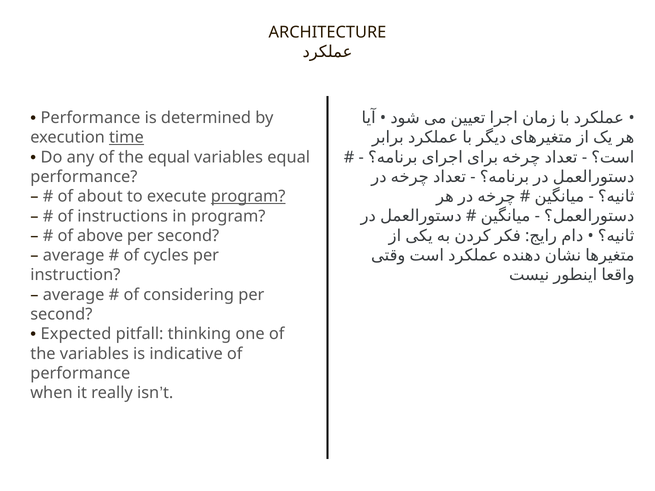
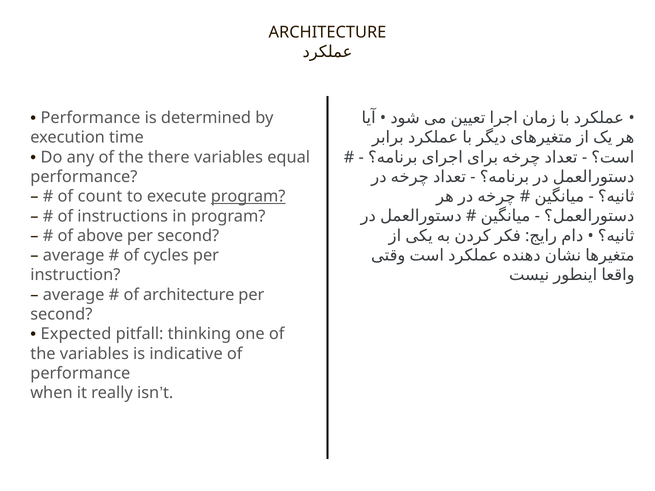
time underline: present -> none (126, 138)
the equal: equal -> there (169, 157)
about: about -> count (100, 197)
of considering: considering -> architecture (189, 295)
